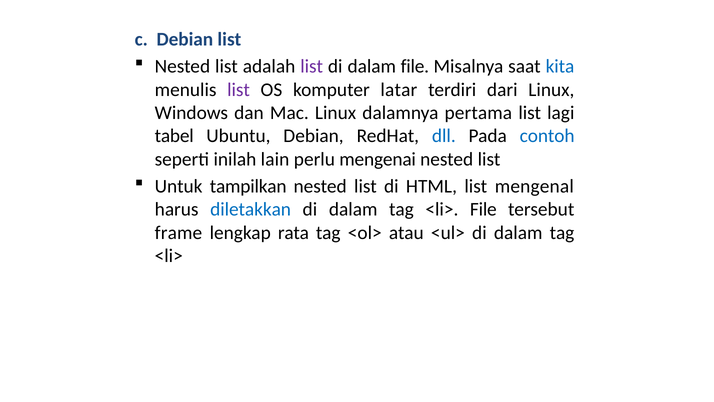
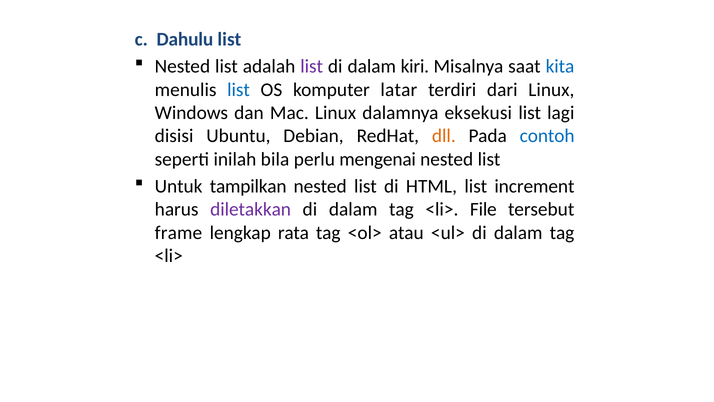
c Debian: Debian -> Dahulu (185, 39)
dalam file: file -> kiri (415, 66)
list colour: purple -> blue (239, 90)
pertama: pertama -> eksekusi (478, 113)
tabel: tabel -> disisi (174, 136)
dll colour: blue -> orange (444, 136)
lain: lain -> bila (275, 159)
mengenal: mengenal -> increment (534, 186)
diletakkan colour: blue -> purple (251, 209)
